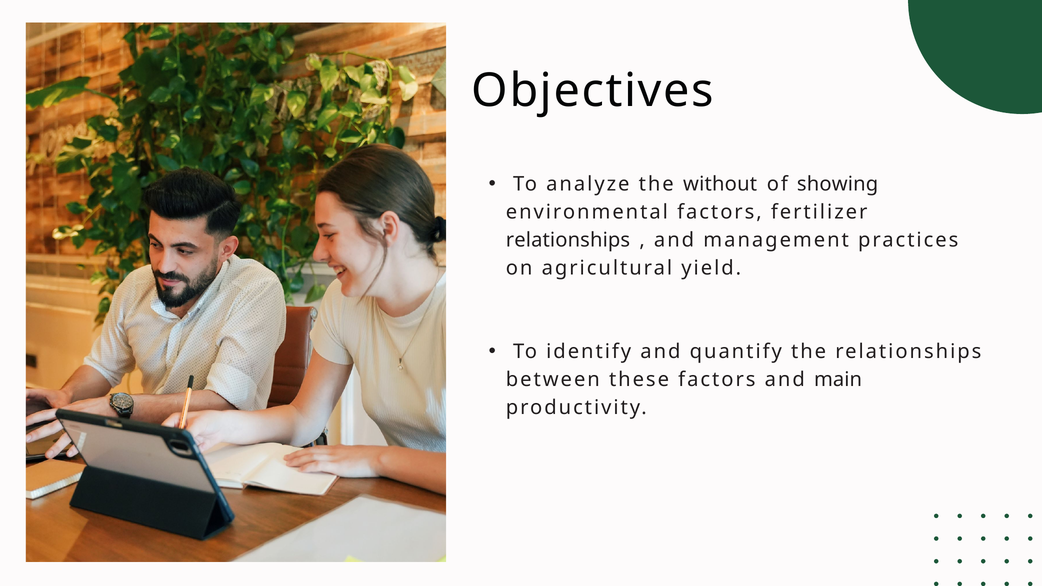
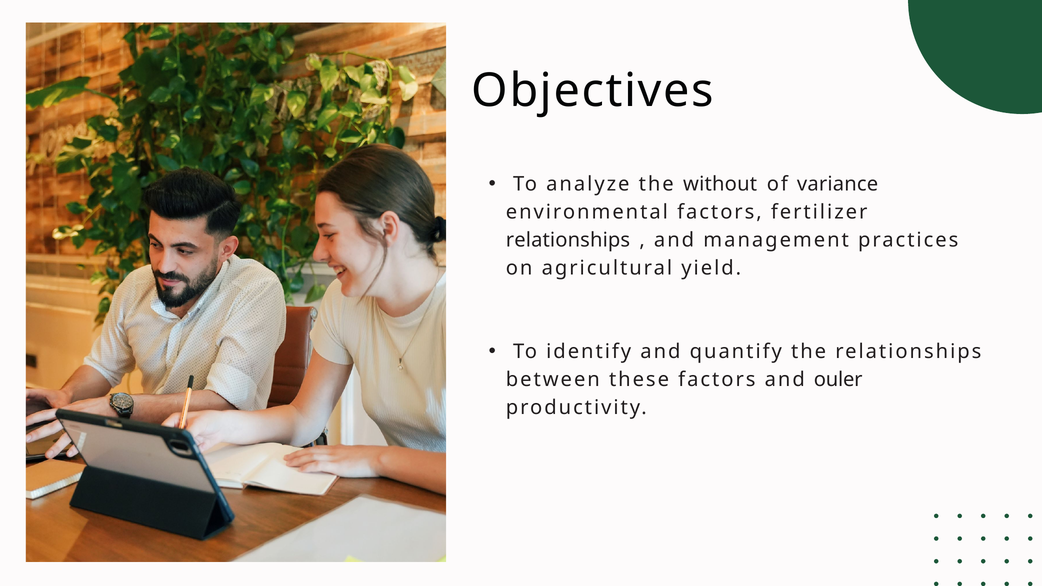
showing: showing -> variance (838, 184)
main: main -> ouler (838, 380)
